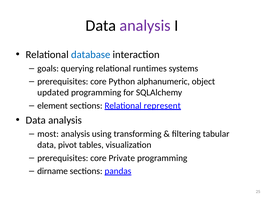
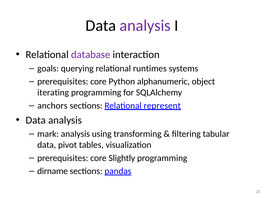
database colour: blue -> purple (91, 55)
updated: updated -> iterating (53, 93)
element: element -> anchors (52, 106)
most: most -> mark (48, 134)
Private: Private -> Slightly (122, 158)
